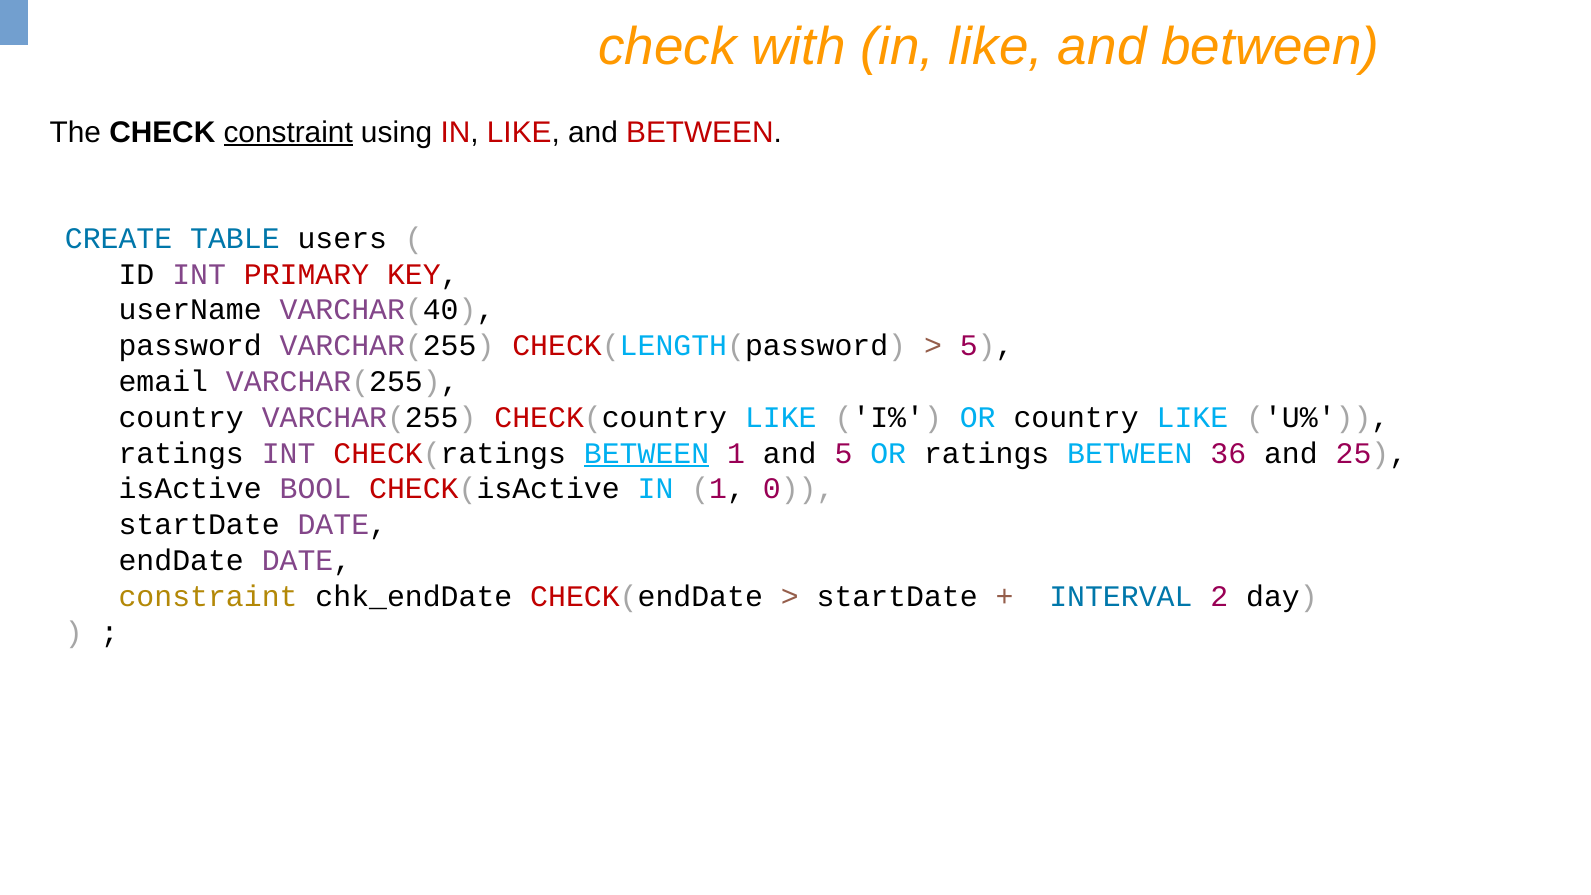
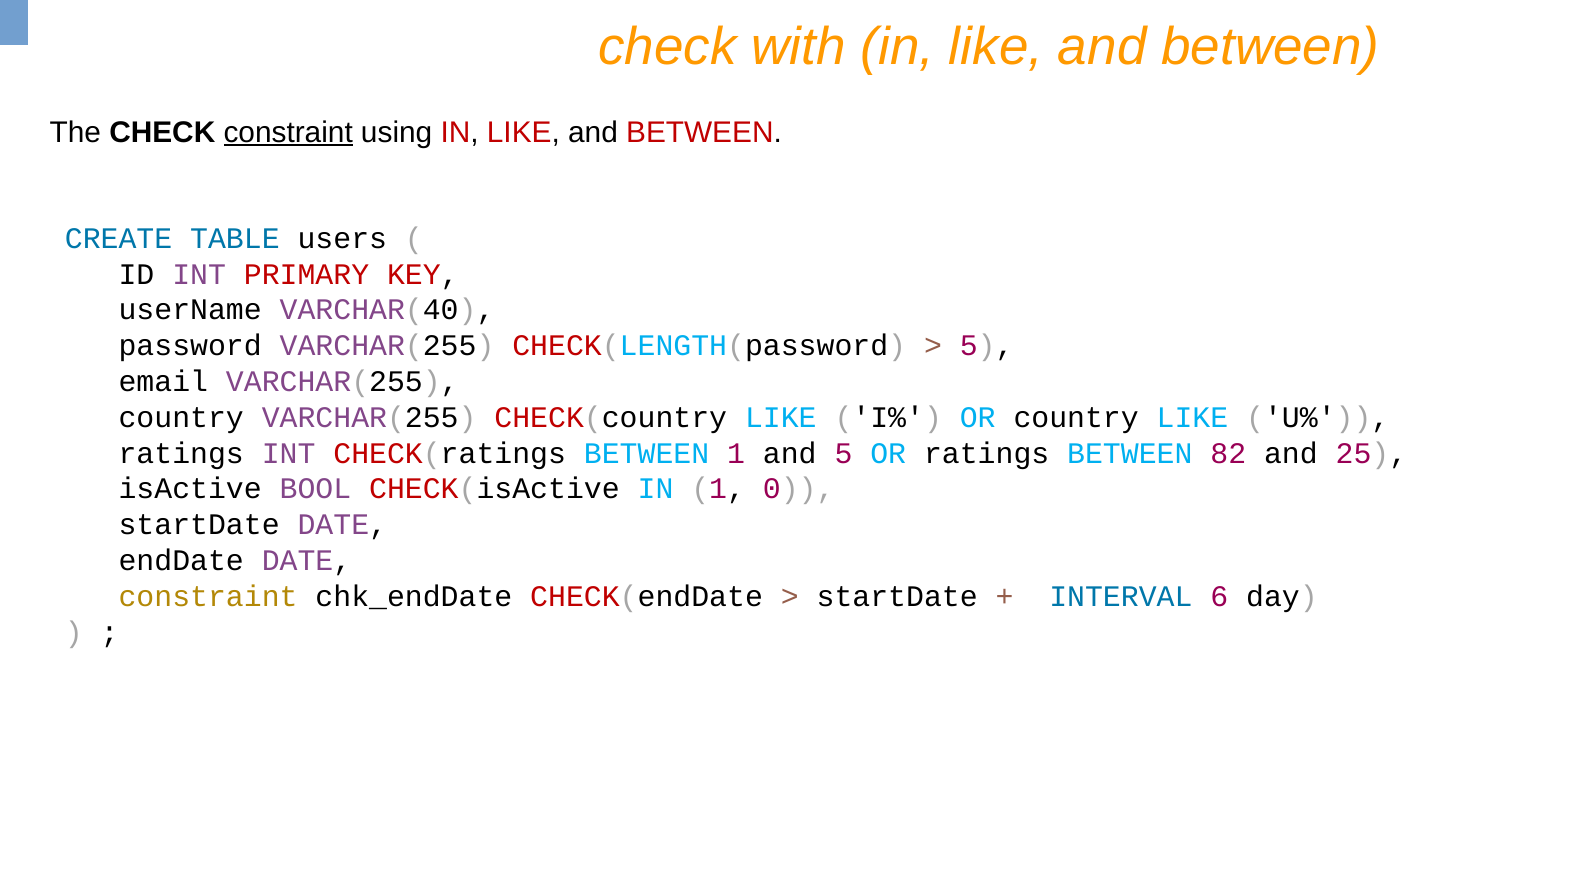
BETWEEN underline: present -> none (647, 453)
36: 36 -> 82 (1228, 453)
2: 2 -> 6 (1219, 596)
